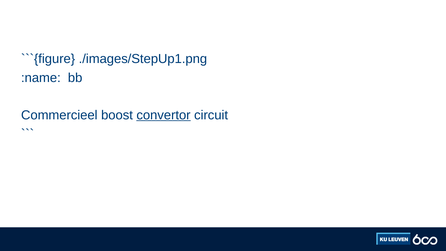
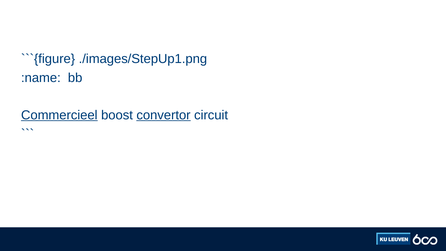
Commercieel underline: none -> present (59, 115)
